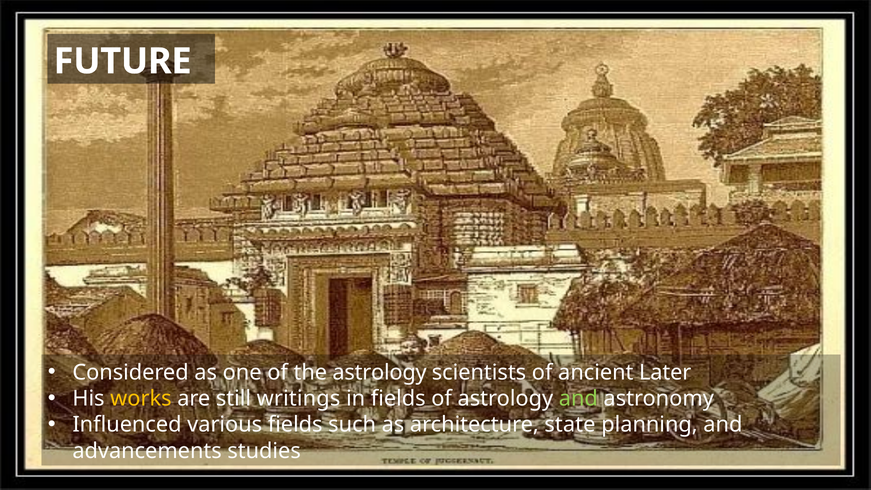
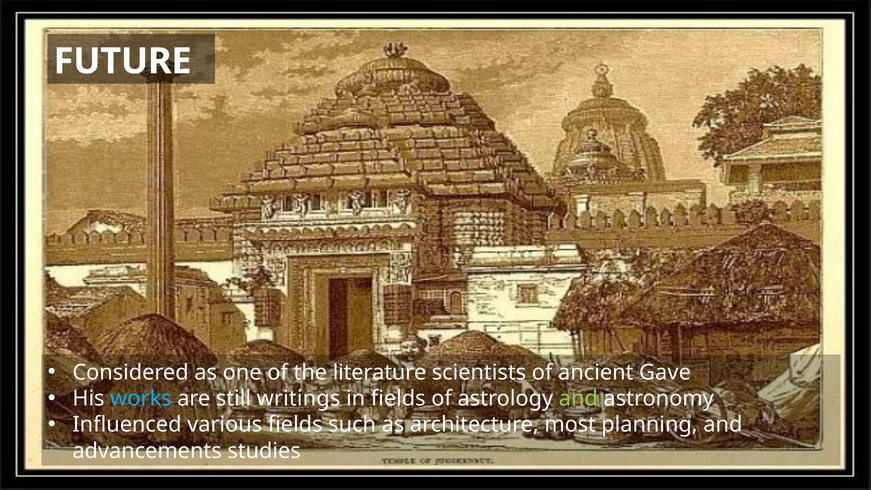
the astrology: astrology -> literature (380, 372)
Later: Later -> Gave (665, 372)
works colour: yellow -> light blue (141, 399)
state: state -> most (570, 425)
